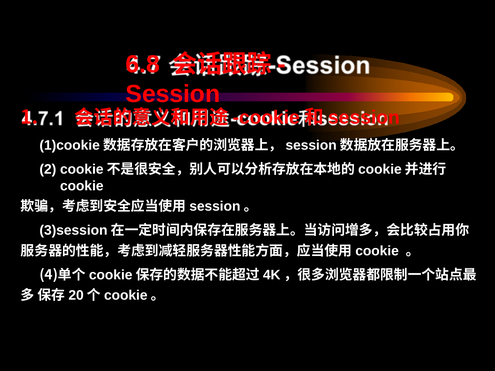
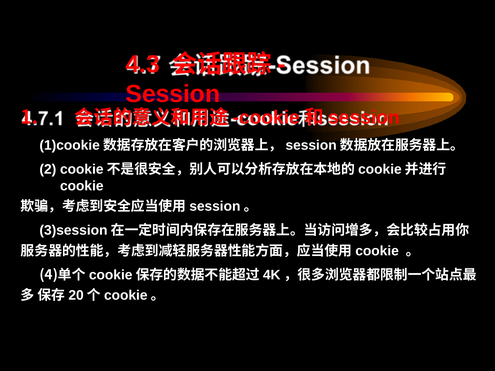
6.8: 6.8 -> 4.3 (143, 64)
